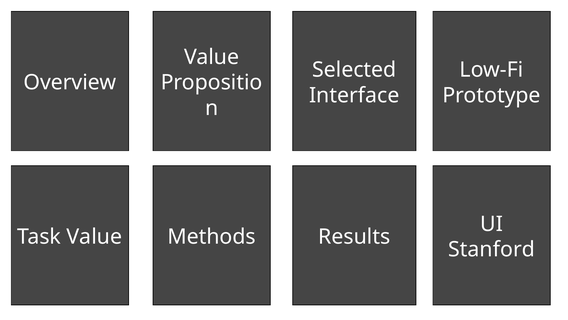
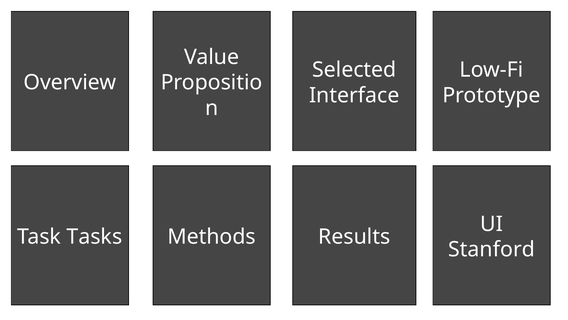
Task Value: Value -> Tasks (94, 236)
